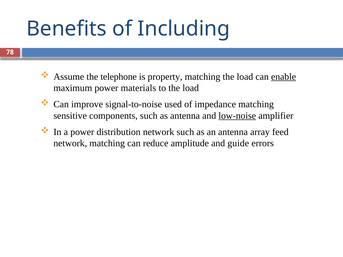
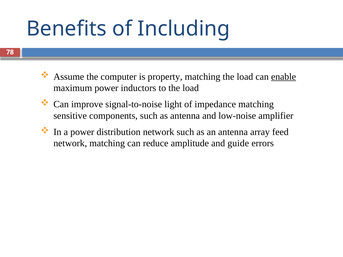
telephone: telephone -> computer (119, 77)
materials: materials -> inductors (138, 88)
used: used -> light (173, 104)
low-noise underline: present -> none (237, 116)
